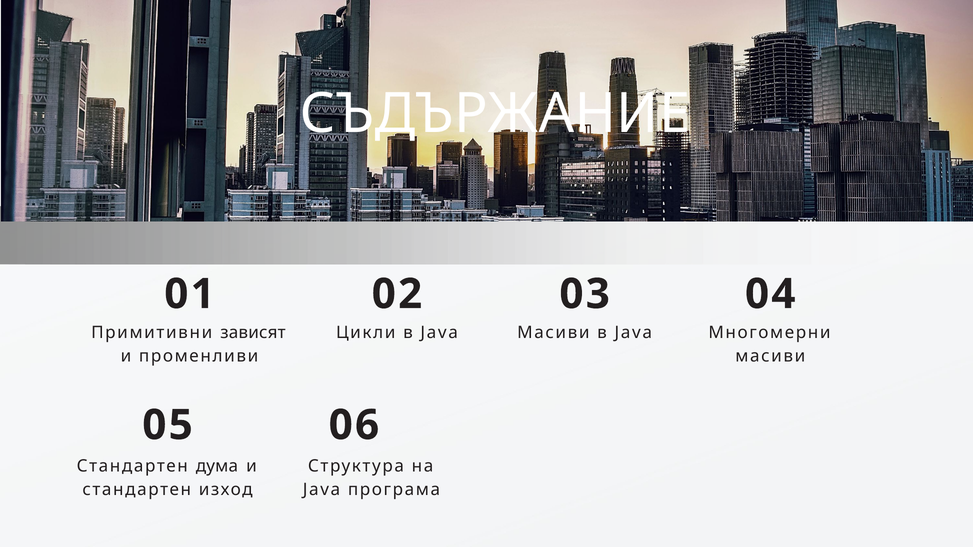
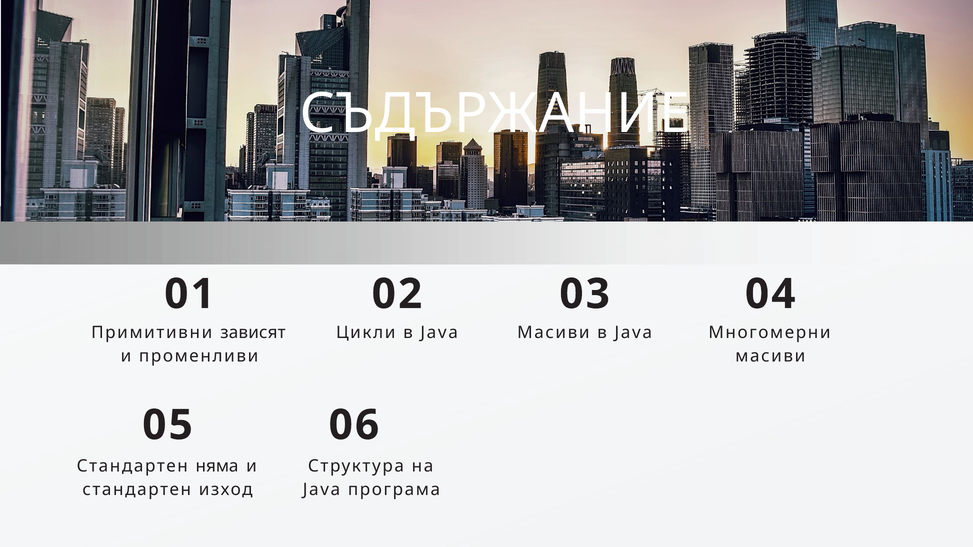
дума: дума -> няма (217, 467)
